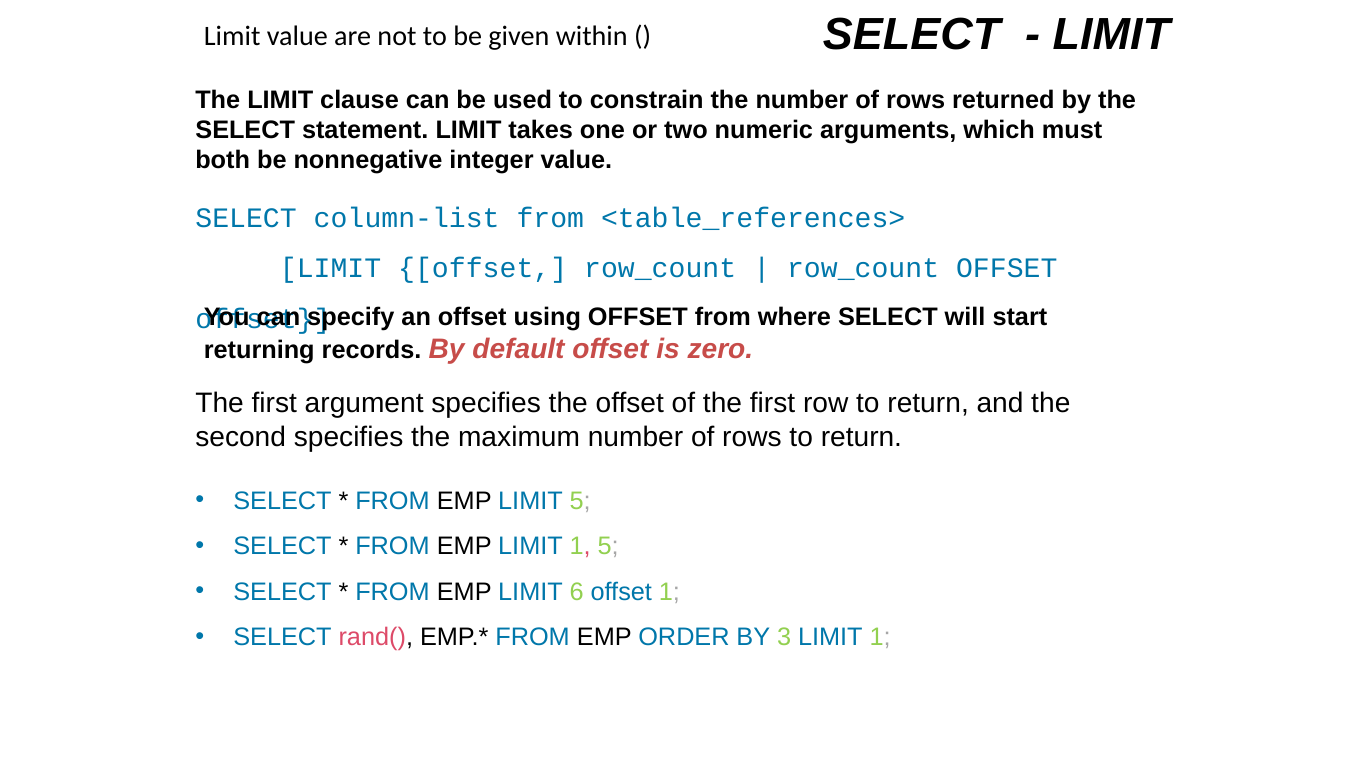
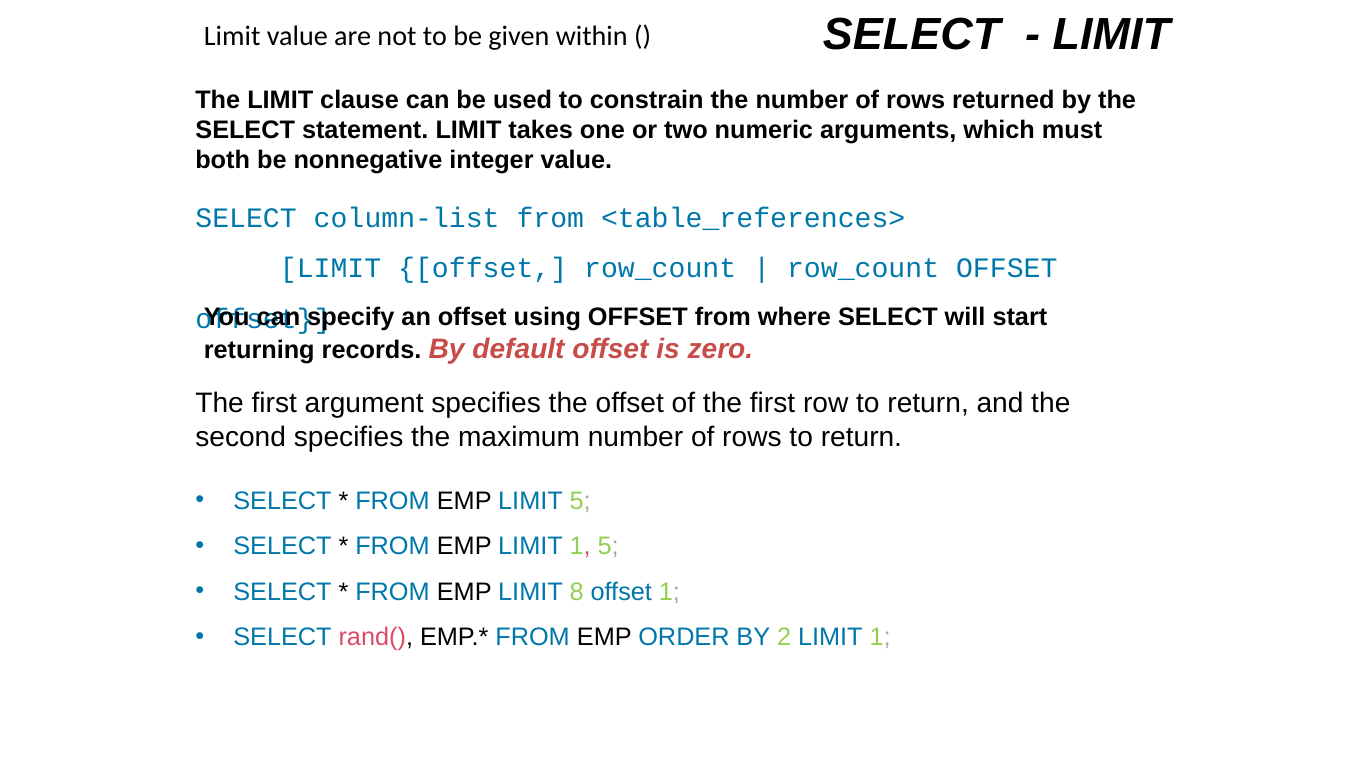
6: 6 -> 8 (577, 592)
3: 3 -> 2 (784, 637)
